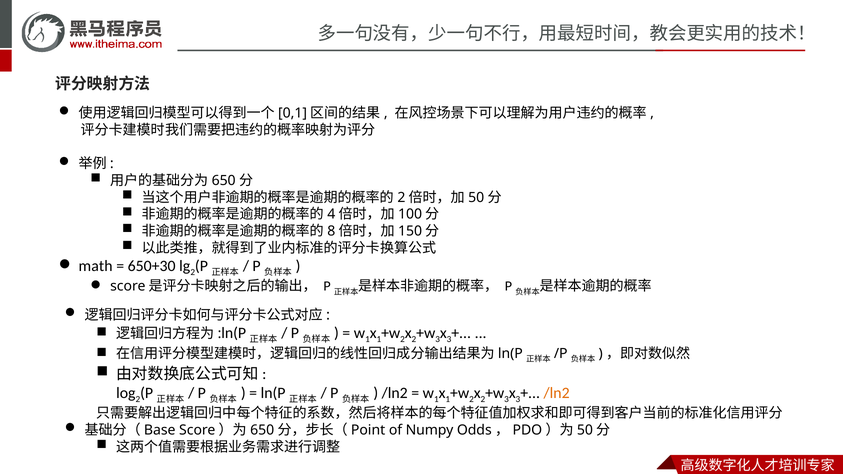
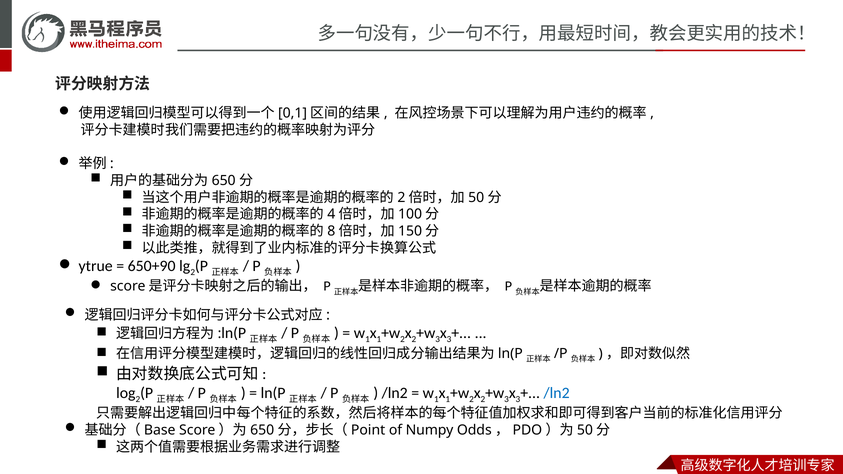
math: math -> ytrue (96, 266)
650+30: 650+30 -> 650+90 (152, 266)
/ln2 colour: orange -> blue (557, 393)
